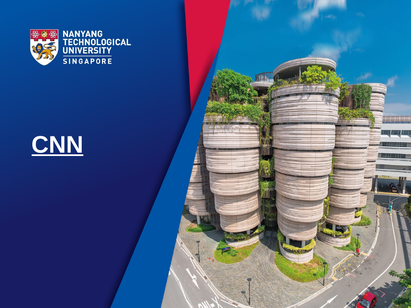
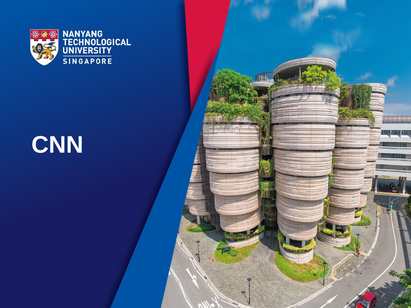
CNN underline: present -> none (57, 145)
